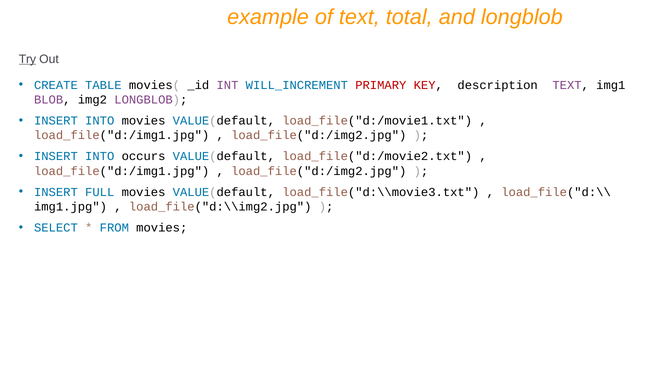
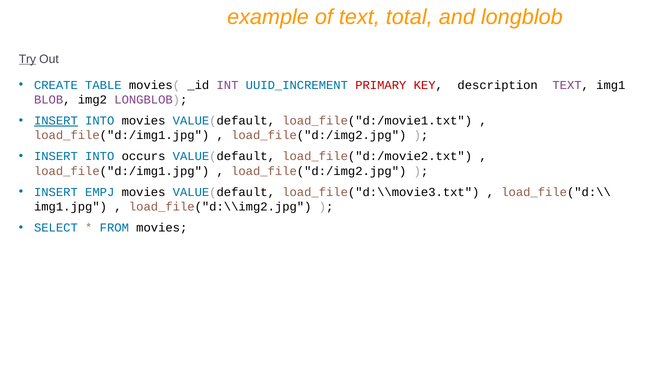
WILL_INCREMENT: WILL_INCREMENT -> UUID_INCREMENT (297, 85)
INSERT underline: none -> present (56, 121)
FULL: FULL -> EMPJ (100, 192)
